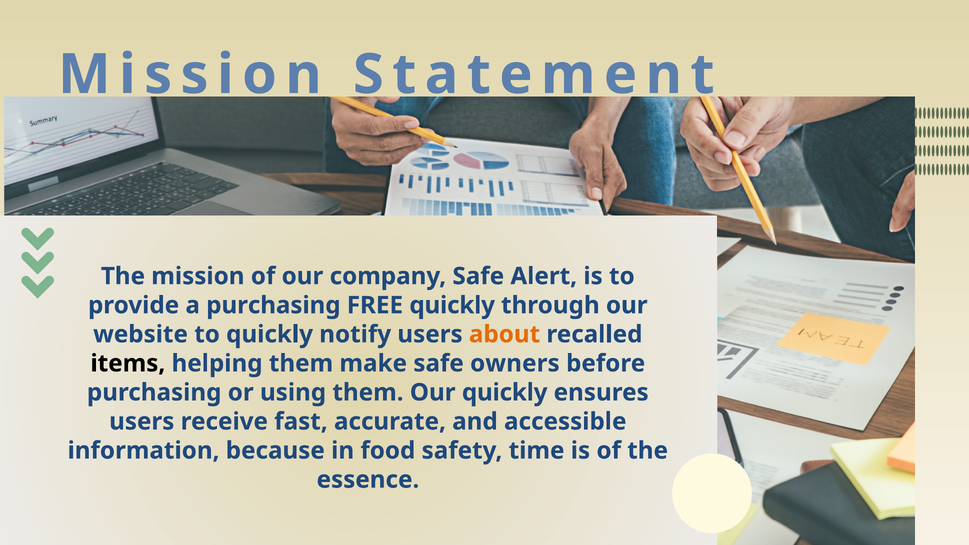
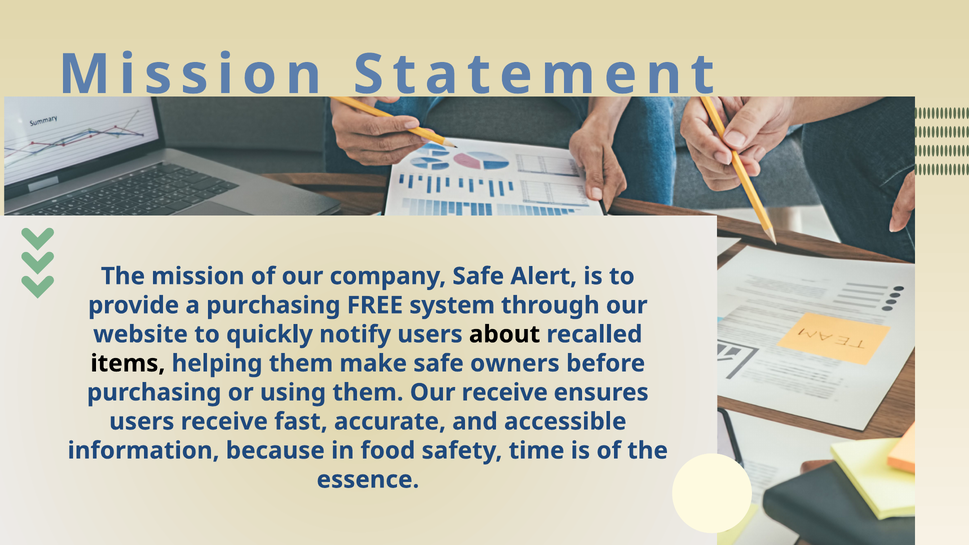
FREE quickly: quickly -> system (452, 305)
about colour: orange -> black (505, 334)
Our quickly: quickly -> receive (505, 393)
